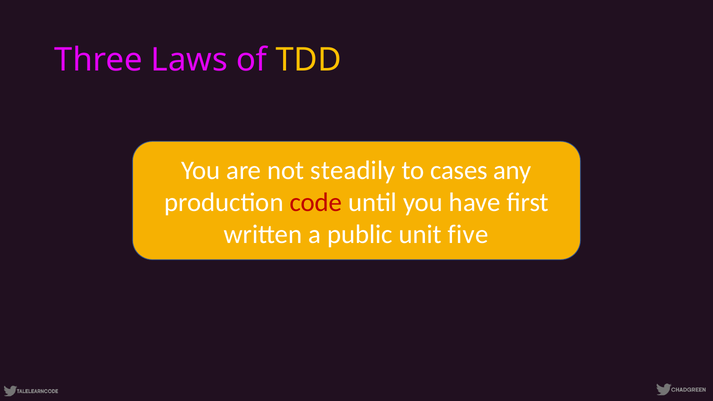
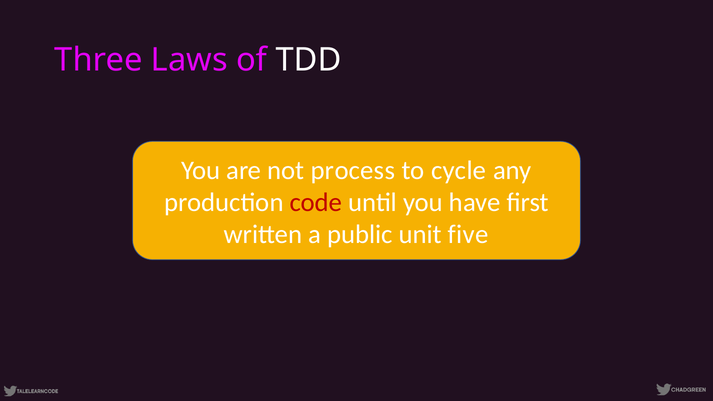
TDD colour: yellow -> white (309, 60)
steadily: steadily -> process (353, 170)
cases: cases -> cycle (459, 170)
